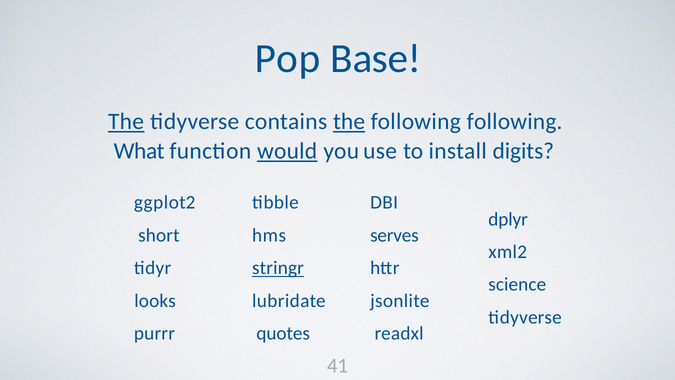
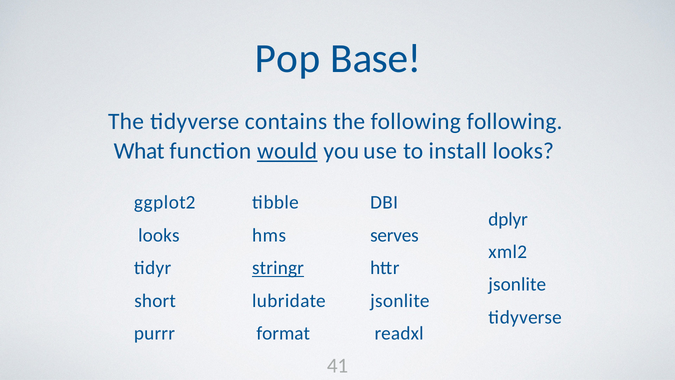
The underline: present -> none (126, 121)
the underline: present -> none (349, 121)
install digits: digits -> looks (523, 151)
short: short -> looks (159, 235)
science: science -> jsonlite (517, 284)
looks: looks -> short (155, 301)
quotes: quotes -> format (283, 333)
